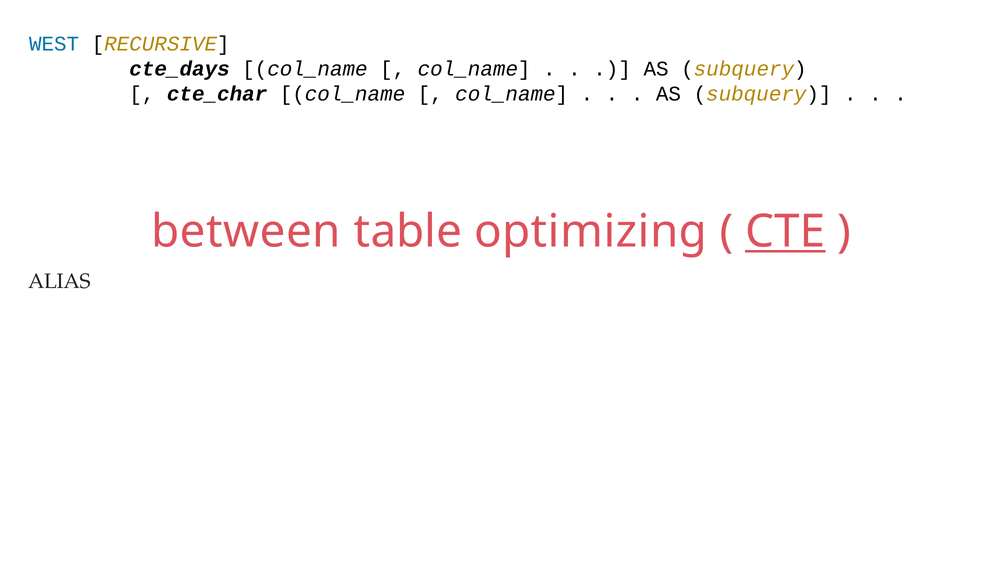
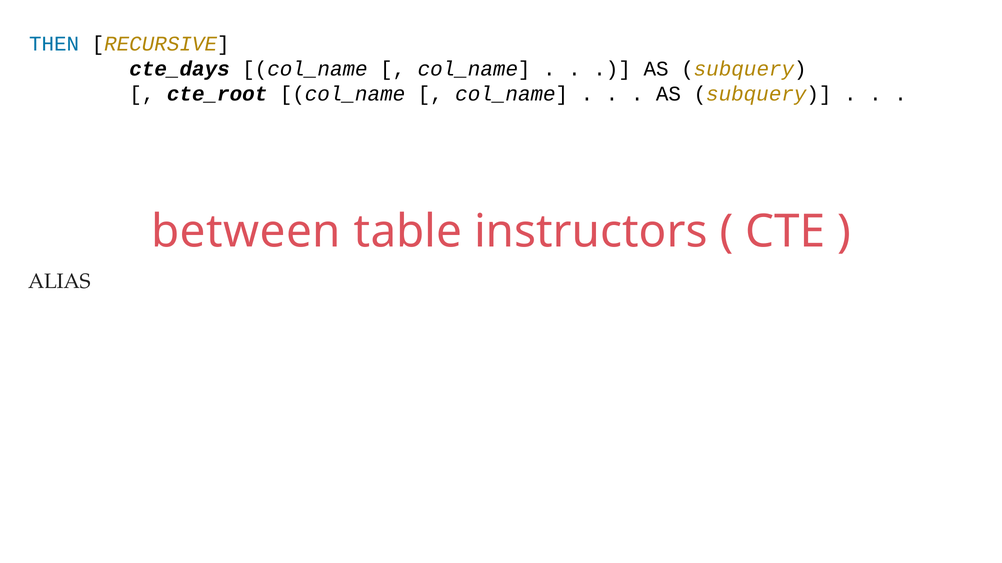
WEST: WEST -> THEN (54, 44)
cte_char: cte_char -> cte_root (217, 94)
optimizing: optimizing -> instructors (591, 232)
CTE underline: present -> none (785, 232)
